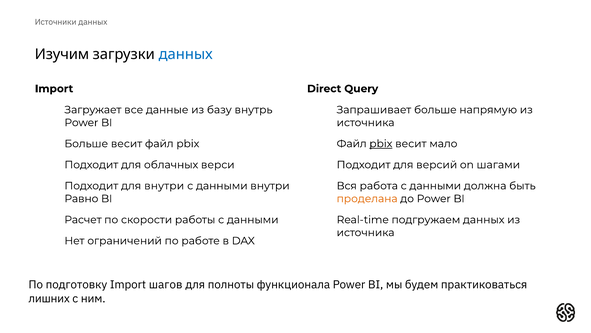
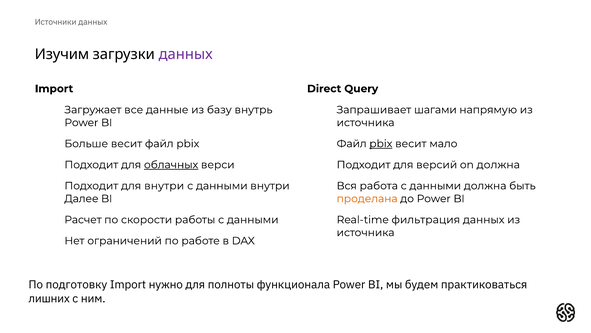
данных colour: blue -> purple (186, 54)
Запрашивает больше: больше -> шагами (435, 110)
облачных underline: none -> present (171, 165)
on шагами: шагами -> должна (498, 165)
Равно: Равно -> Далее (81, 198)
подгружаем: подгружаем -> фильтрация (426, 219)
шагов: шагов -> нужно (166, 284)
